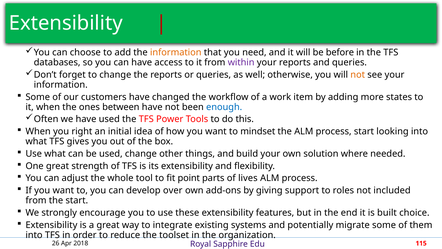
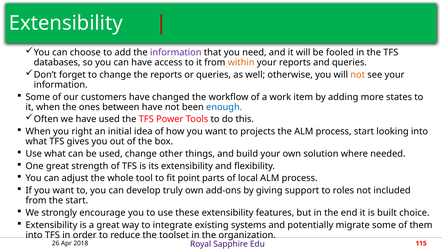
information colour: orange -> purple (176, 53)
before: before -> fooled (340, 53)
within colour: purple -> orange (241, 62)
mindset: mindset -> projects (258, 131)
lives: lives -> local (248, 178)
over: over -> truly (173, 190)
